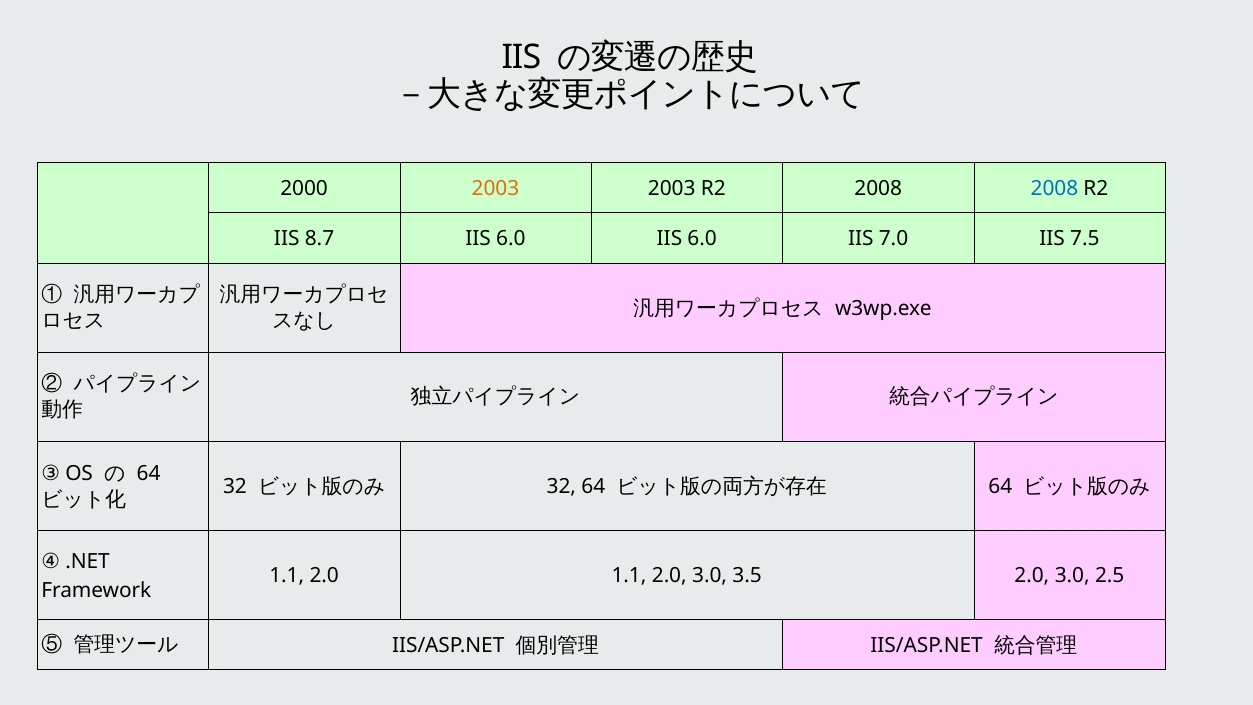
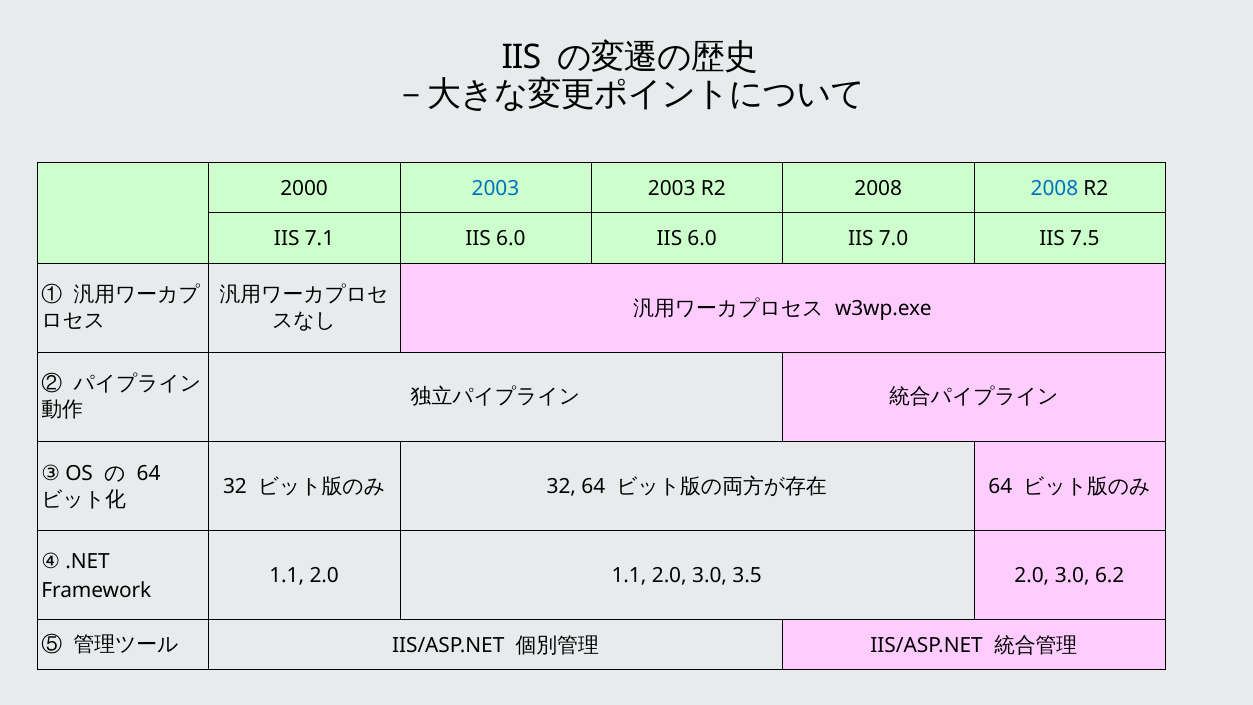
2003 colour: orange -> blue (495, 189)
8.7: 8.7 -> 7.1 (320, 239)
2.5: 2.5 -> 6.2 (1110, 576)
